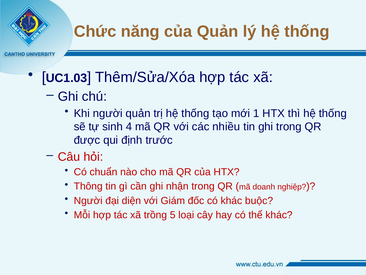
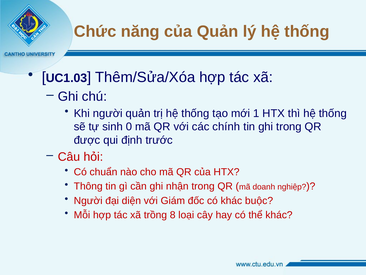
4: 4 -> 0 (129, 127)
nhiều: nhiều -> chính (226, 127)
5: 5 -> 8 (173, 215)
